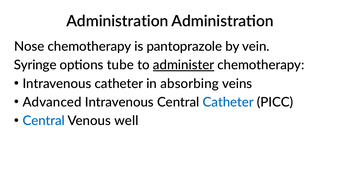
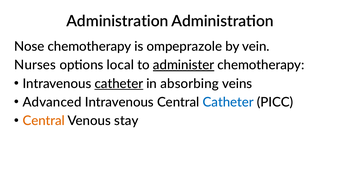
pantoprazole: pantoprazole -> ompeprazole (184, 46)
Syringe: Syringe -> Nurses (35, 65)
tube: tube -> local (120, 65)
catheter underline: none -> present (119, 84)
Central colour: blue -> orange (44, 121)
well: well -> stay (126, 121)
